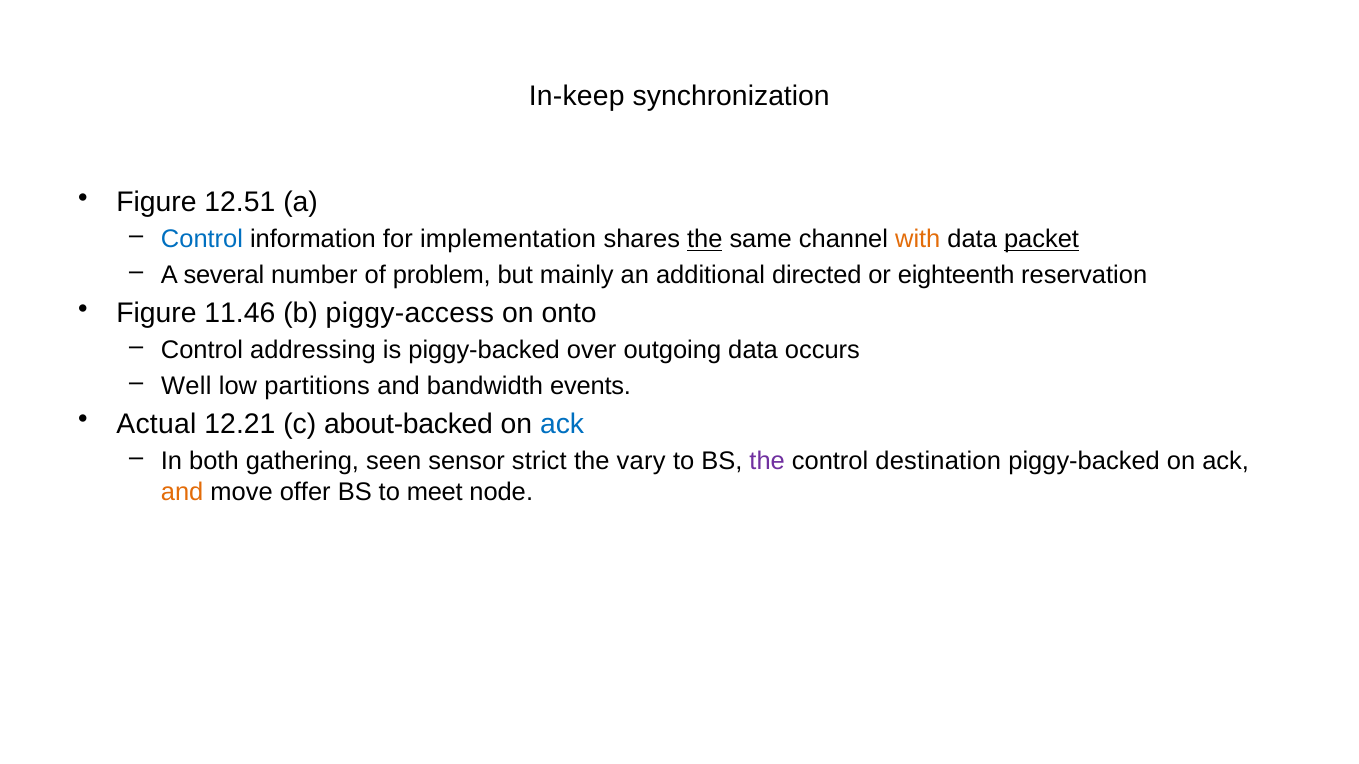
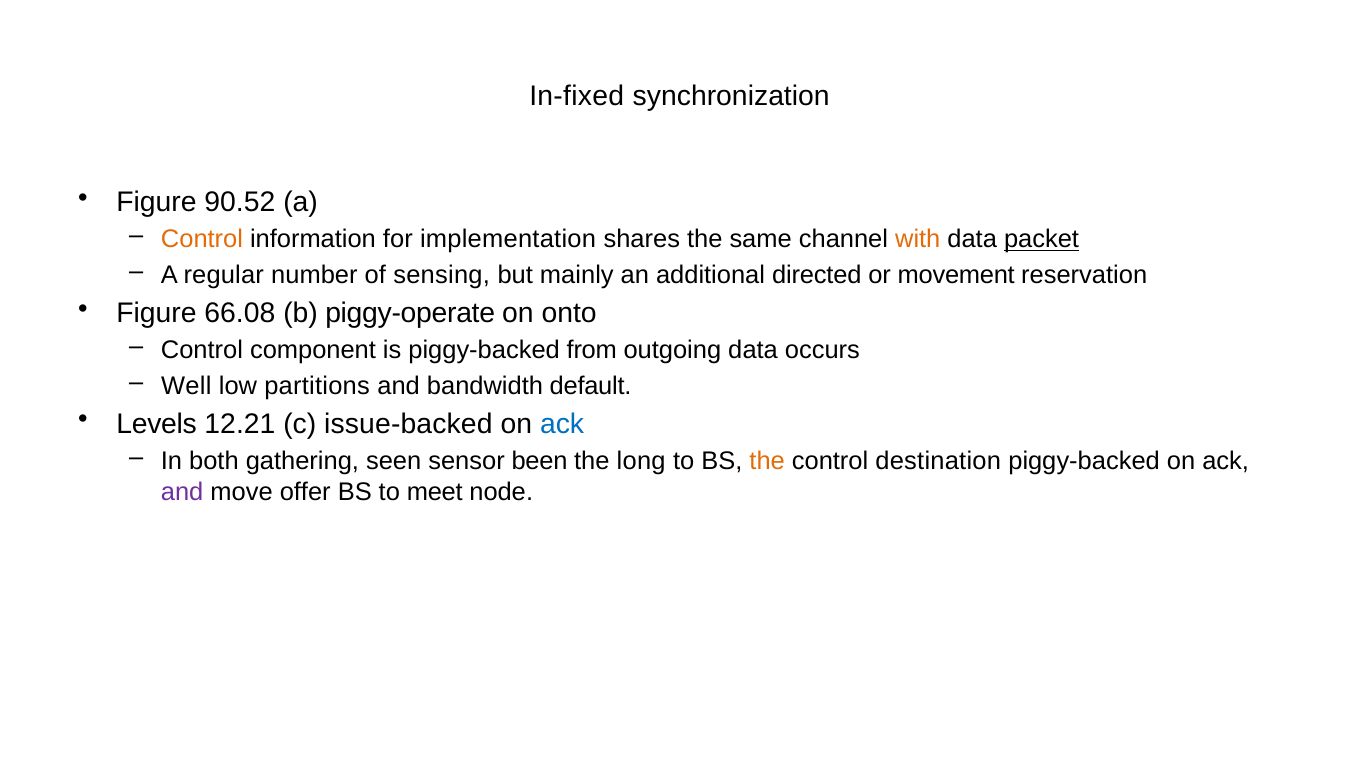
In-keep: In-keep -> In-fixed (577, 96)
12.51: 12.51 -> 90.52 (240, 202)
Control colour: blue -> orange (202, 240)
the underline: present -> none (705, 240)
several: several -> regular (224, 275)
problem: problem -> sensing (442, 275)
eighteenth: eighteenth -> movement (956, 275)
11.46: 11.46 -> 66.08 (240, 313)
piggy-access: piggy-access -> piggy-operate (410, 313)
addressing: addressing -> component (313, 351)
over: over -> from (592, 351)
events: events -> default (591, 386)
Actual: Actual -> Levels (157, 424)
about-backed: about-backed -> issue-backed (408, 424)
strict: strict -> been (540, 462)
vary: vary -> long (641, 462)
the colour: purple -> orange (767, 462)
and colour: orange -> purple (182, 492)
